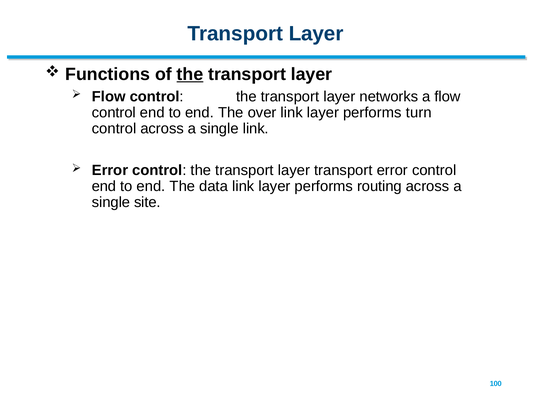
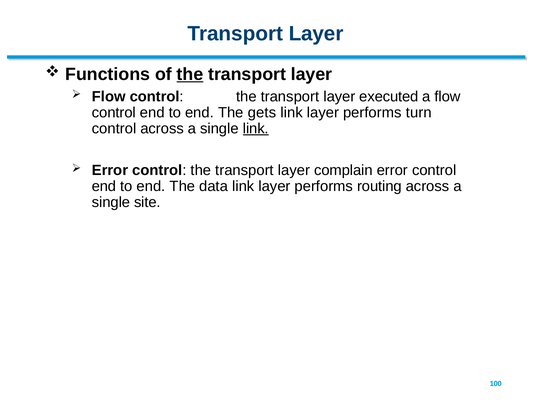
networks: networks -> executed (389, 96)
over: over -> gets (262, 112)
link underline: none -> present (256, 128)
layer transport: transport -> complain (343, 170)
